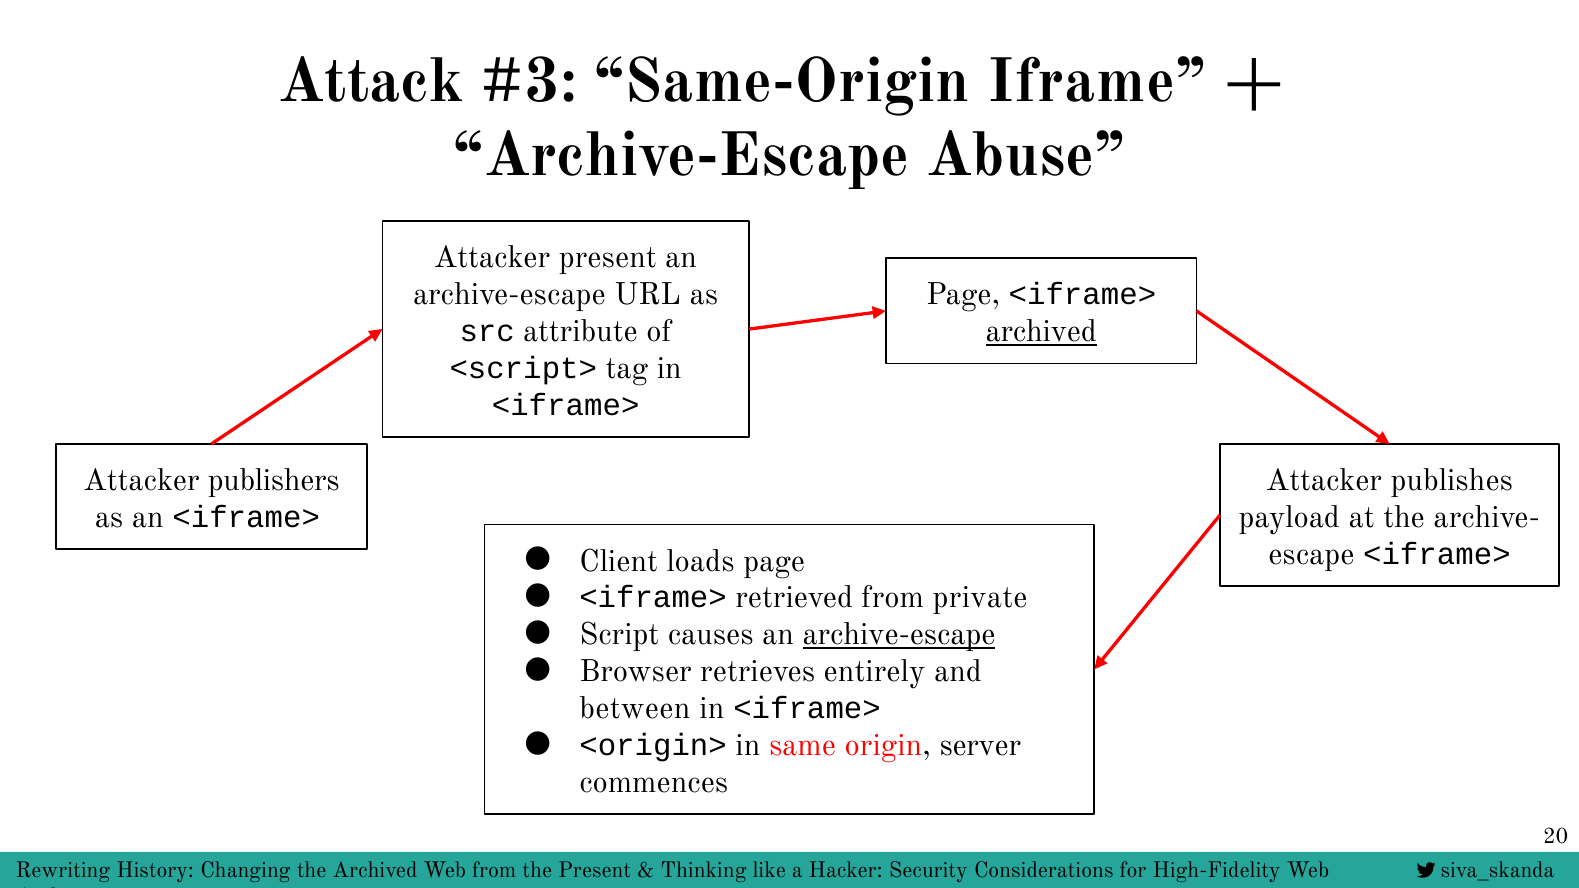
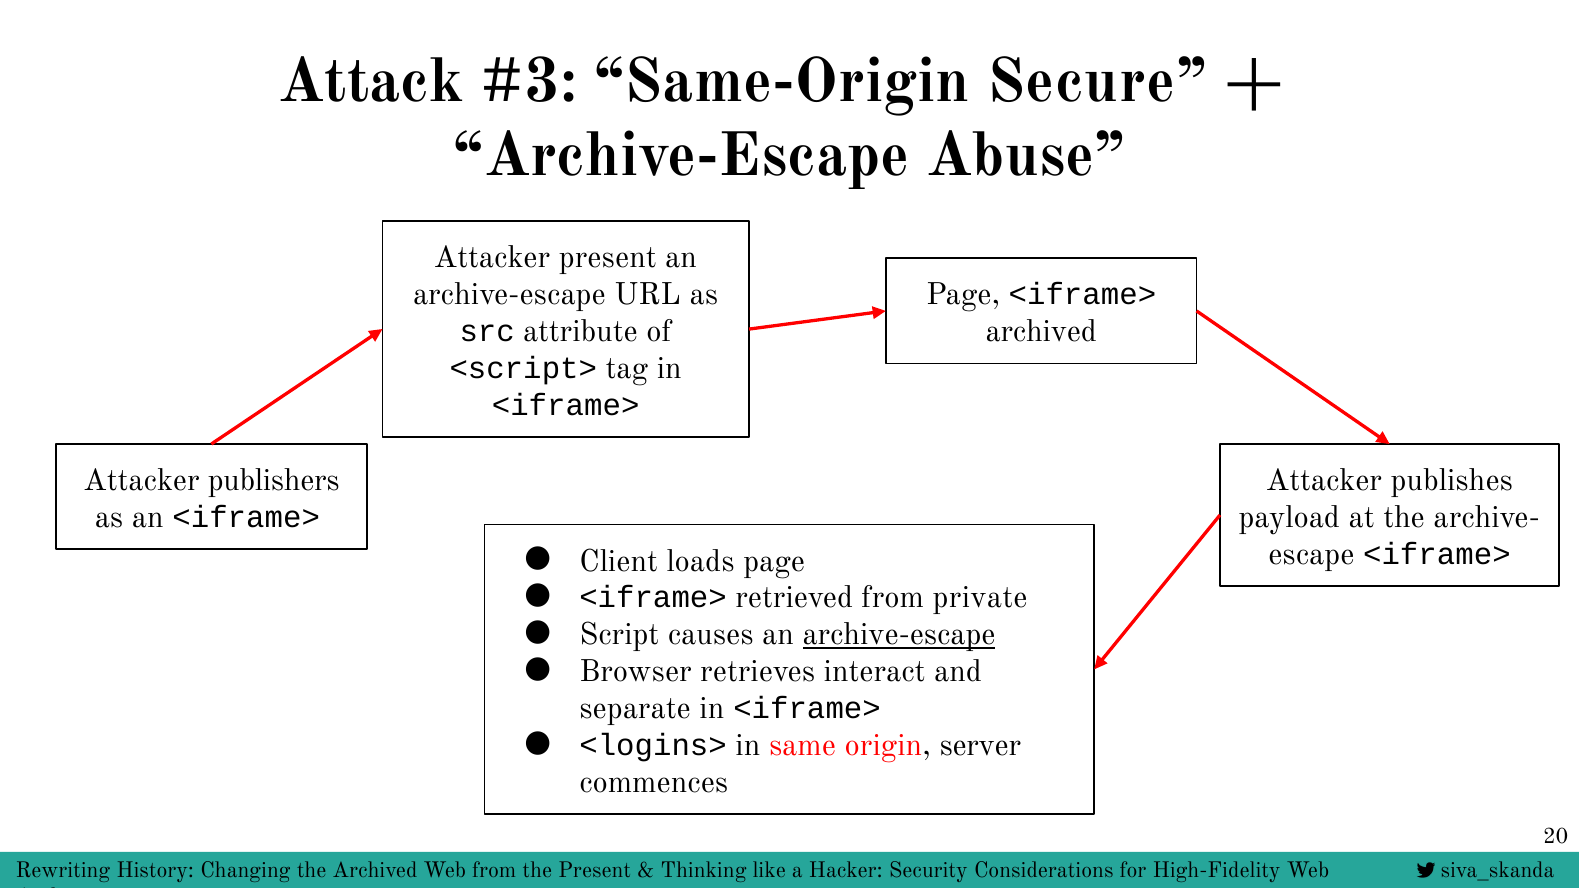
Iframe: Iframe -> Secure (1097, 81)
archived underline: present -> none (1041, 332)
entirely: entirely -> interact (875, 672)
between: between -> separate (635, 708)
<origin>: <origin> -> <logins> (653, 745)
